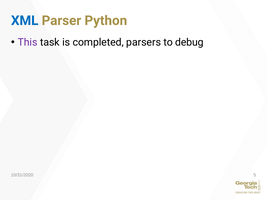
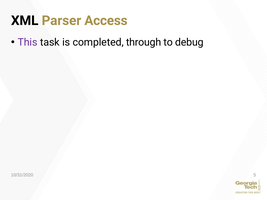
XML colour: blue -> black (25, 21)
Python: Python -> Access (106, 21)
parsers: parsers -> through (144, 42)
